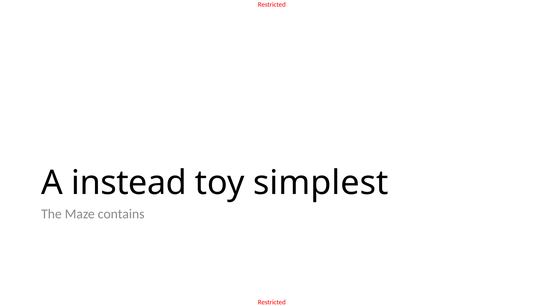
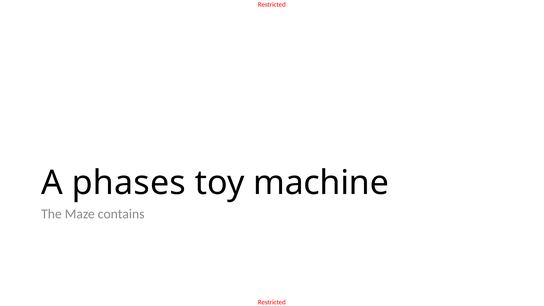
instead: instead -> phases (129, 183)
simplest: simplest -> machine (321, 183)
